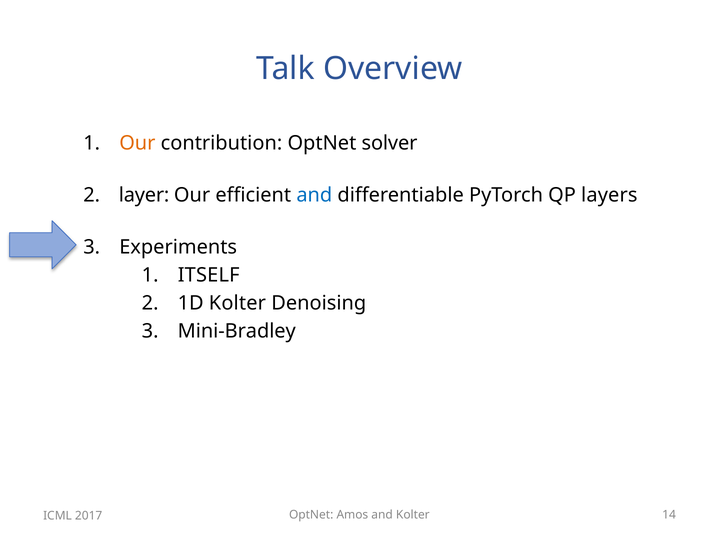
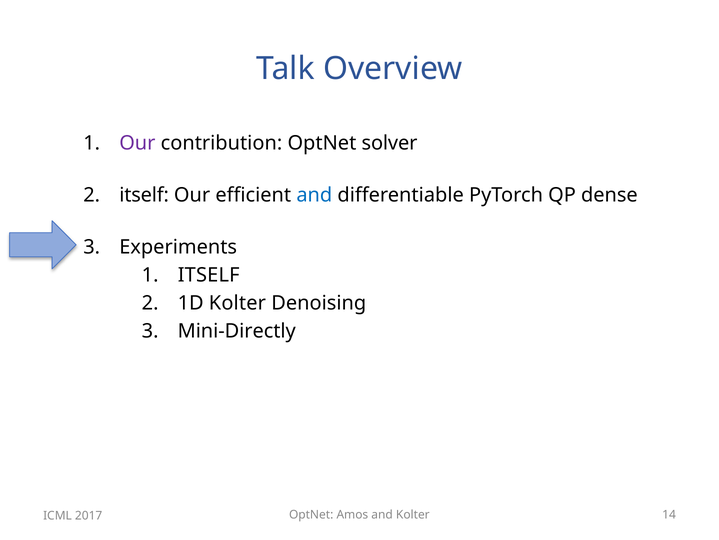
Our colour: orange -> purple (137, 143)
layer: layer -> itself (144, 195)
layers: layers -> dense (609, 195)
Mini-Bradley: Mini-Bradley -> Mini-Directly (237, 331)
